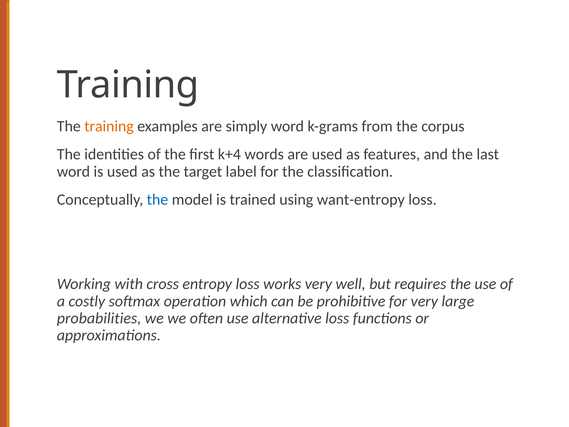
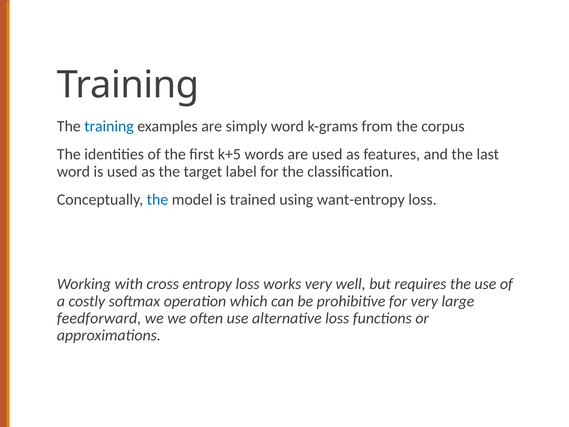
training colour: orange -> blue (109, 126)
k+4: k+4 -> k+5 (229, 154)
probabilities: probabilities -> feedforward (99, 318)
